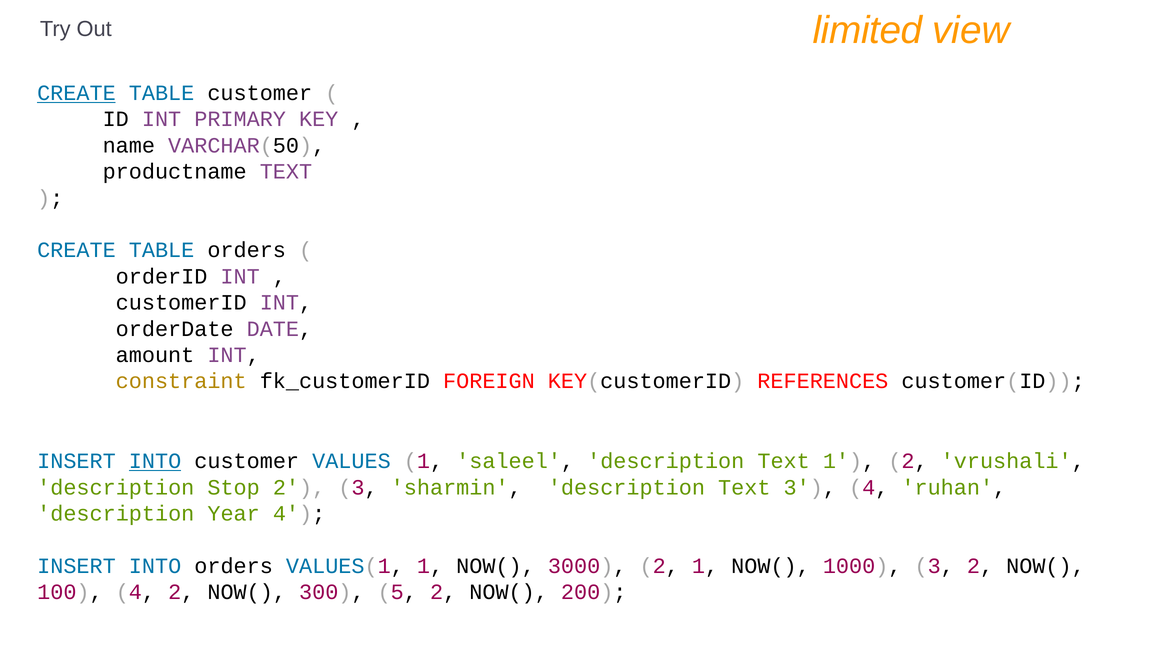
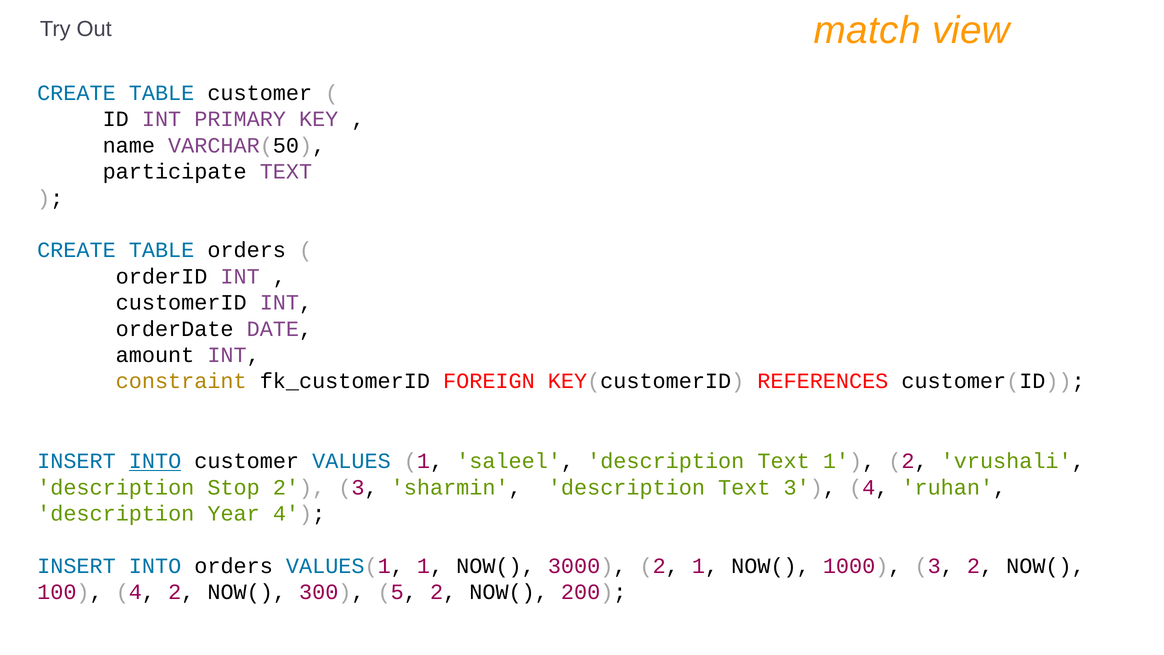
limited: limited -> match (867, 30)
CREATE underline: present -> none (76, 93)
productname: productname -> participate (175, 172)
